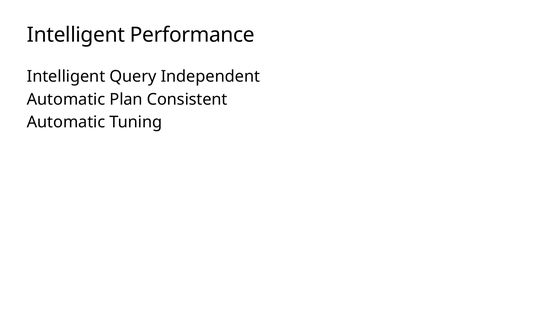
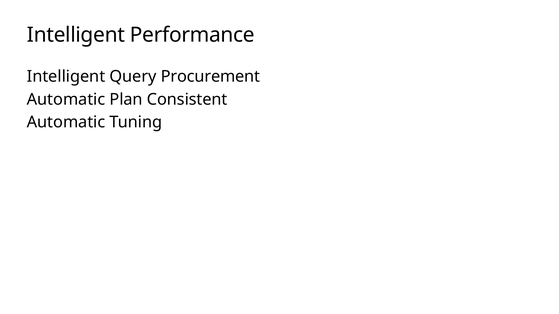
Independent: Independent -> Procurement (210, 77)
